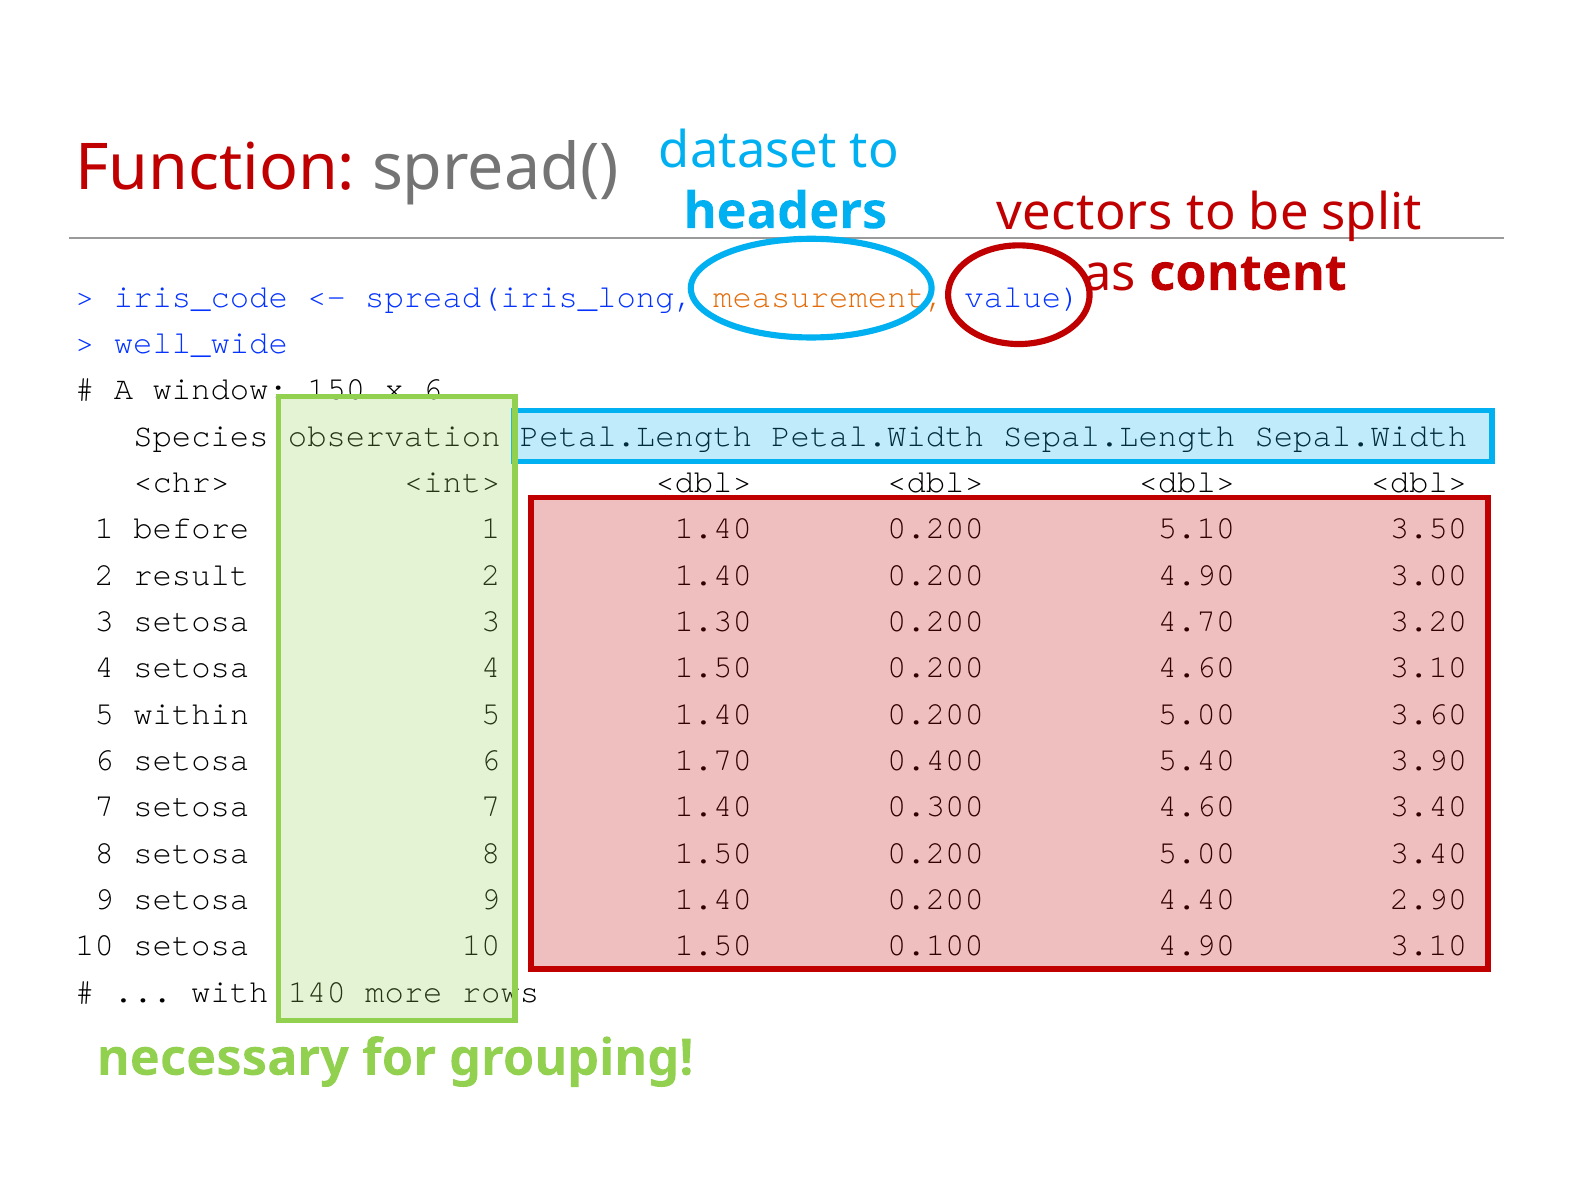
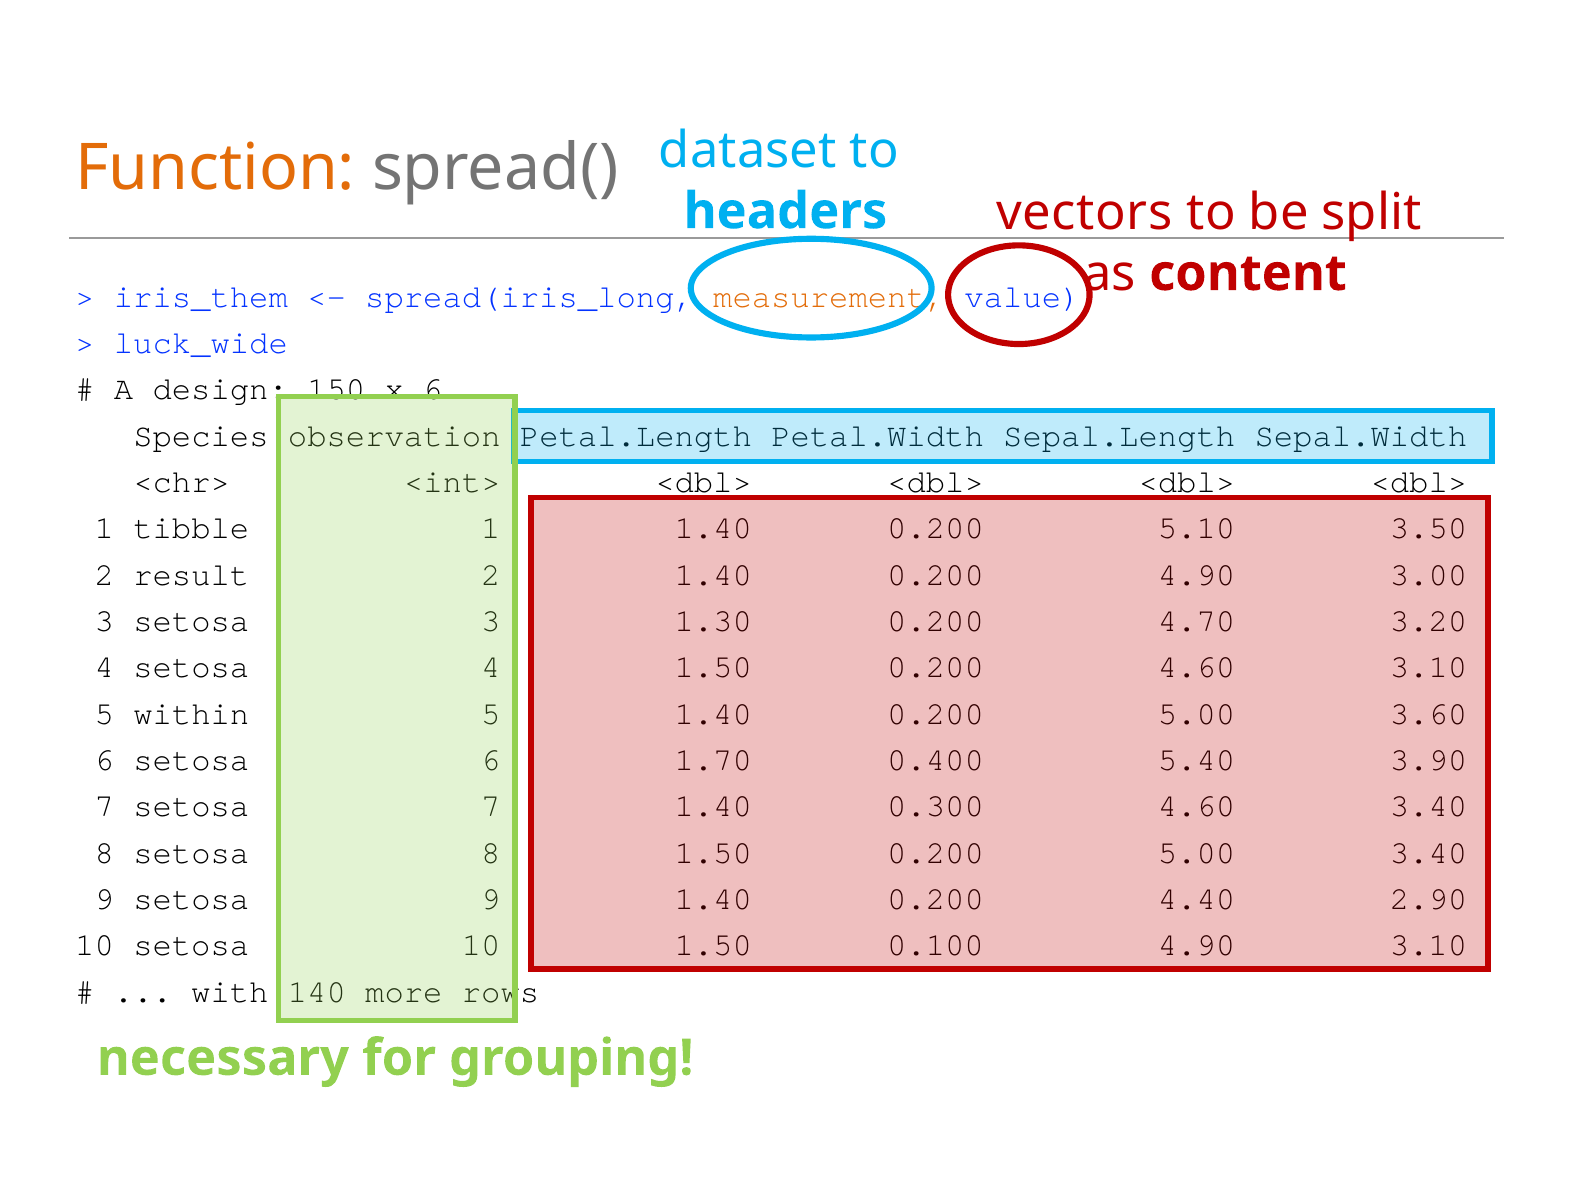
Function colour: red -> orange (215, 168)
iris_code: iris_code -> iris_them (201, 296)
well_wide: well_wide -> luck_wide (201, 343)
window: window -> design (220, 389)
before: before -> tibble (191, 528)
